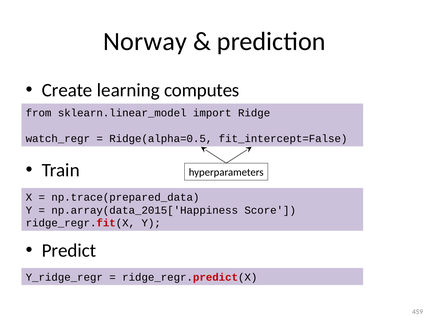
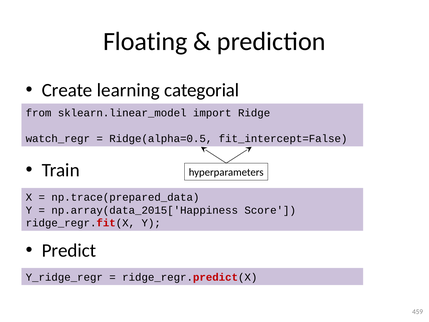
Norway: Norway -> Floating (145, 42)
computes: computes -> categorial (202, 90)
